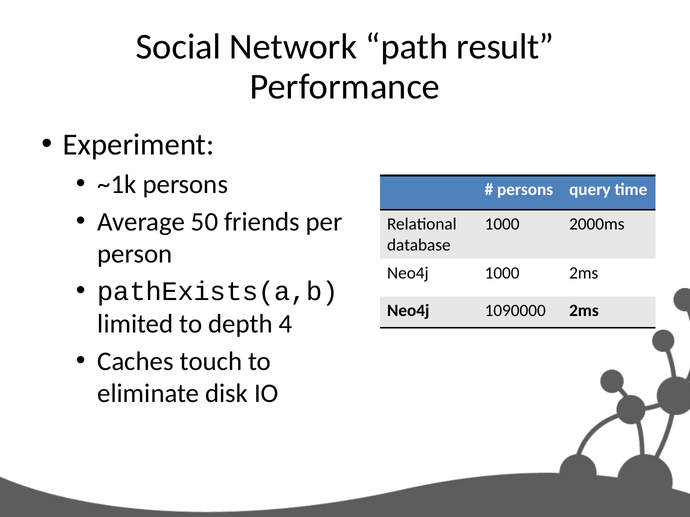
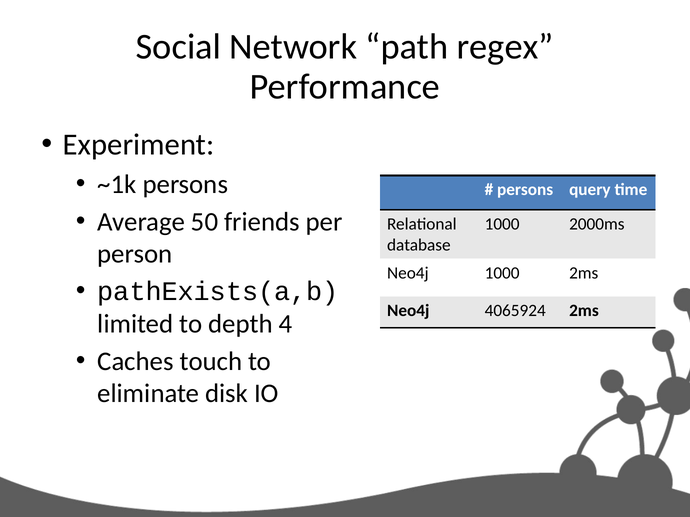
result: result -> regex (505, 47)
1090000: 1090000 -> 4065924 (515, 311)
